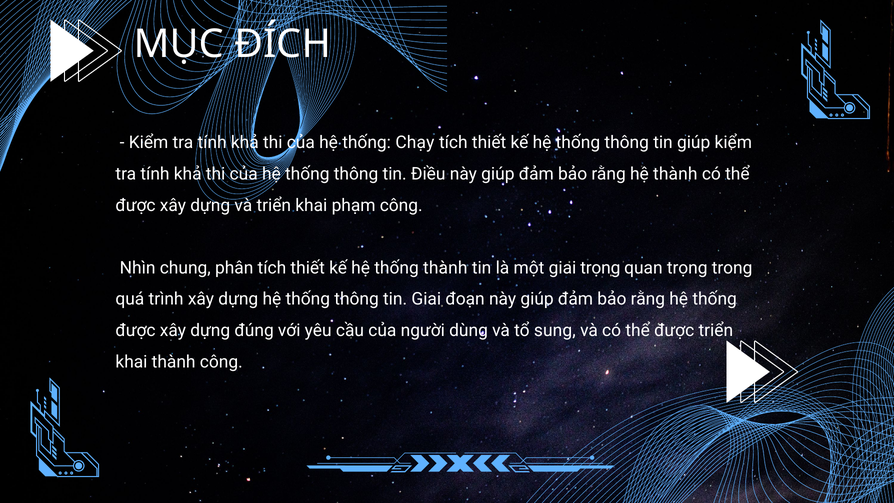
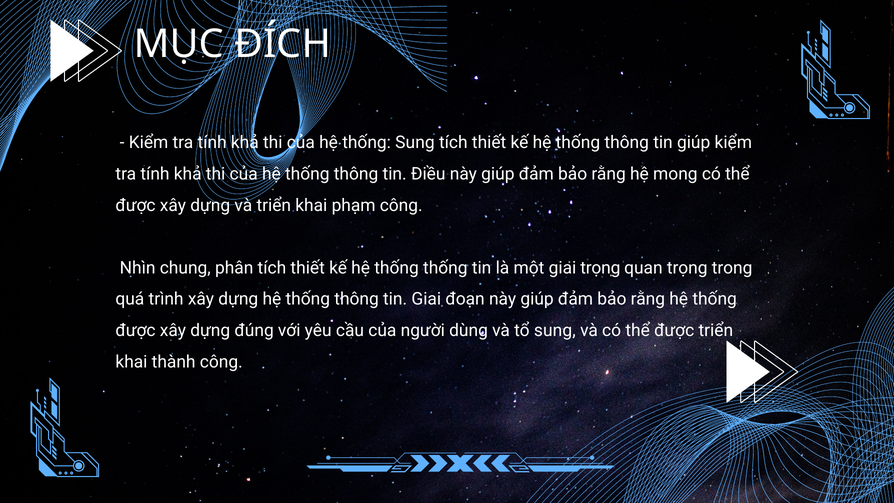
thống Chạy: Chạy -> Sung (415, 143)
hệ thành: thành -> mong (675, 174)
thống thành: thành -> thống (445, 268)
